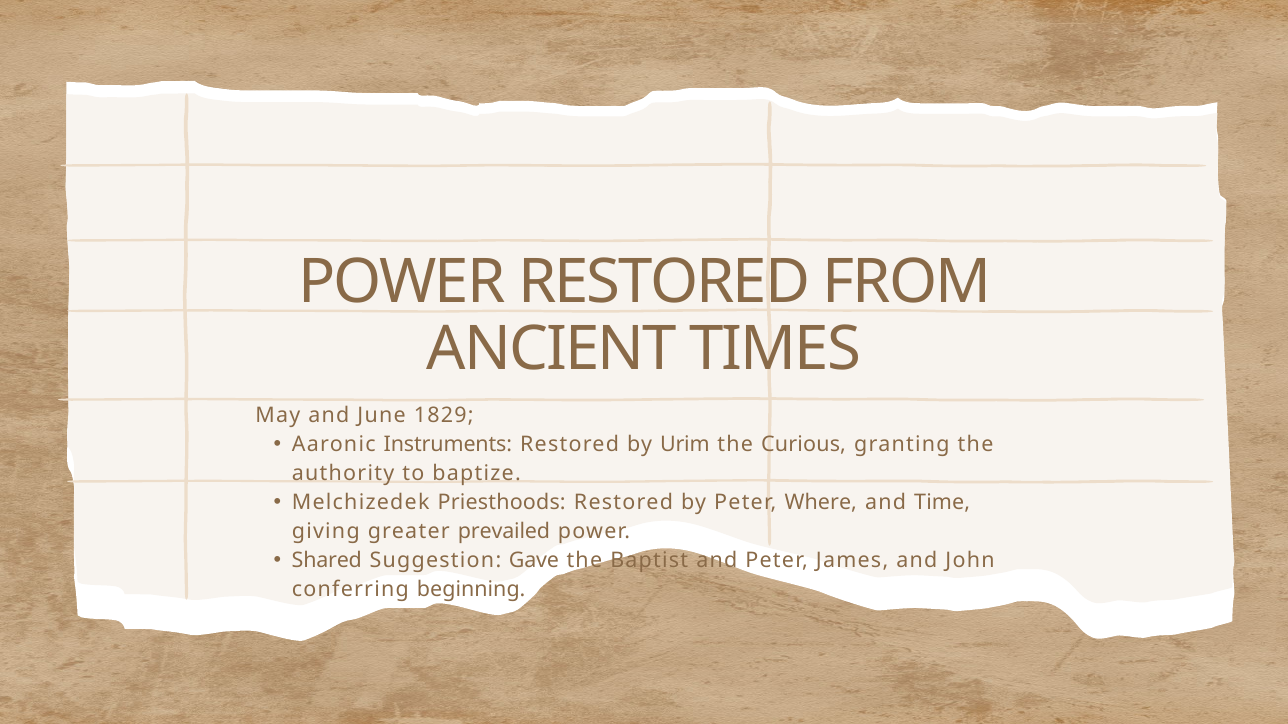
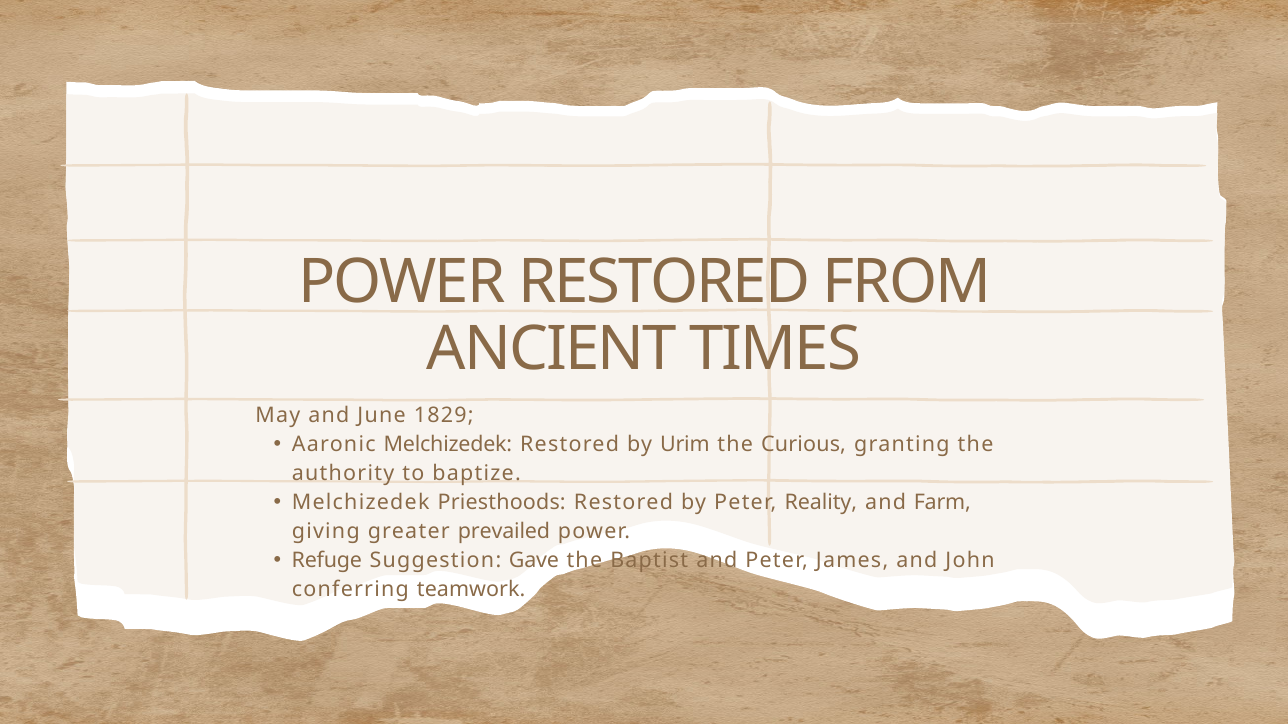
Aaronic Instruments: Instruments -> Melchizedek (448, 445)
Where: Where -> Reality (821, 503)
Time: Time -> Farm (942, 503)
Shared: Shared -> Refuge (327, 561)
beginning: beginning -> teamwork (471, 590)
